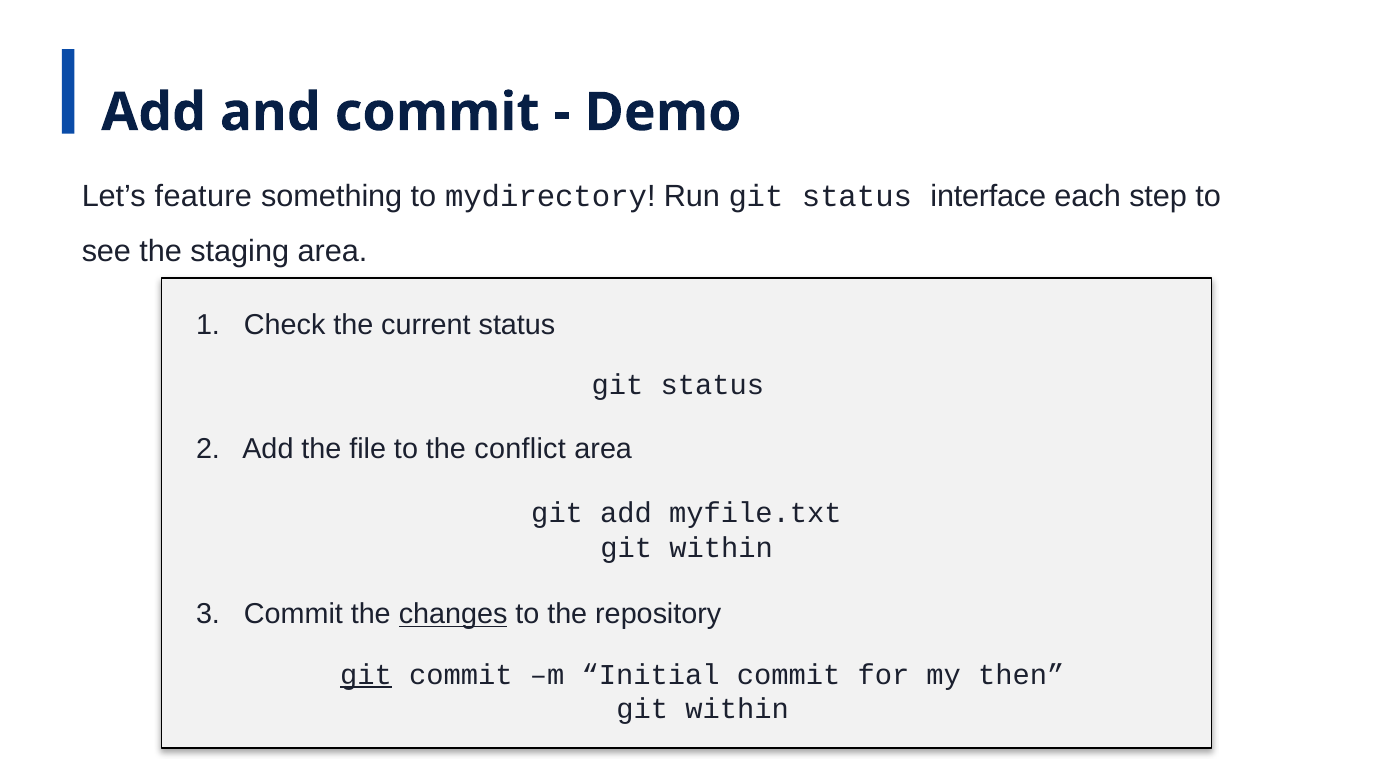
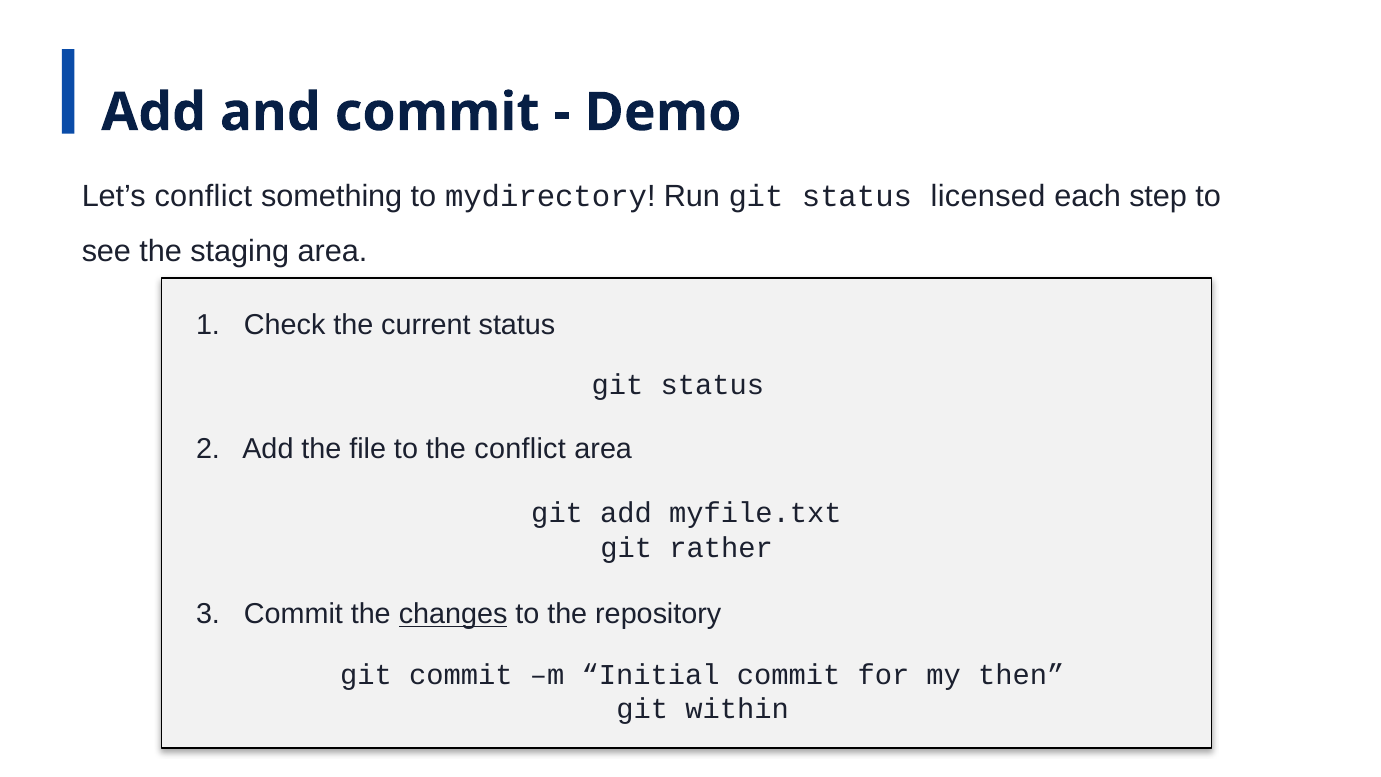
Let’s feature: feature -> conflict (203, 197)
interface: interface -> licensed (988, 197)
within: within -> rather (721, 547)
git underline: present -> none (366, 675)
